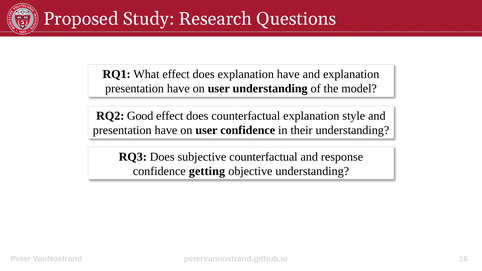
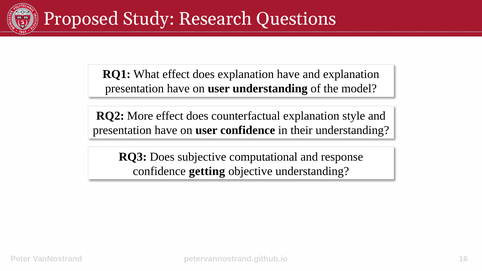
Good: Good -> More (140, 116)
subjective counterfactual: counterfactual -> computational (263, 157)
